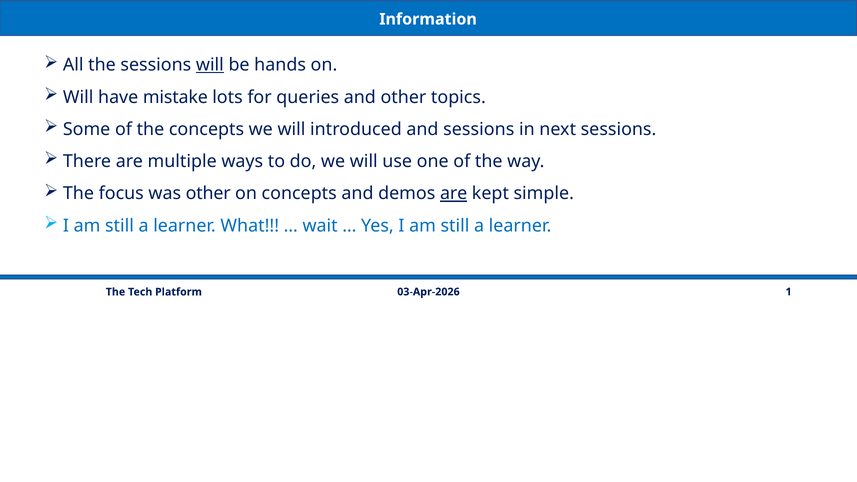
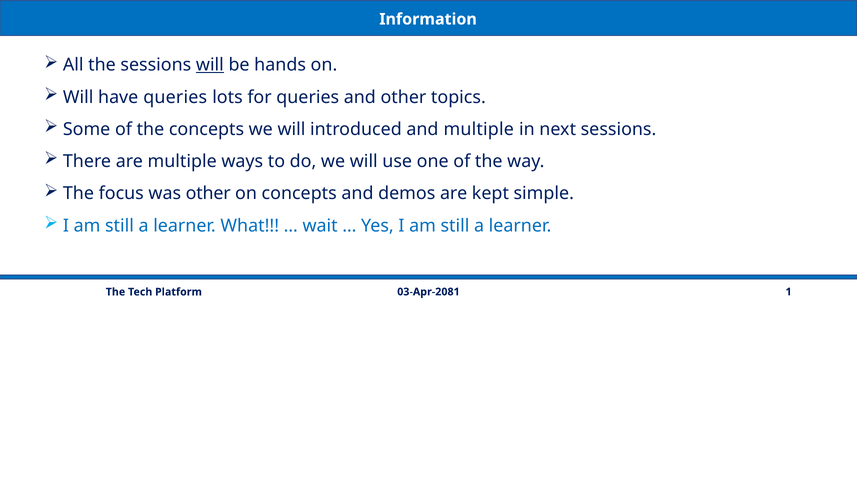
have mistake: mistake -> queries (175, 97)
and sessions: sessions -> multiple (479, 129)
are underline: present -> none (454, 194)
03-Apr-2026: 03-Apr-2026 -> 03-Apr-2081 (428, 292)
